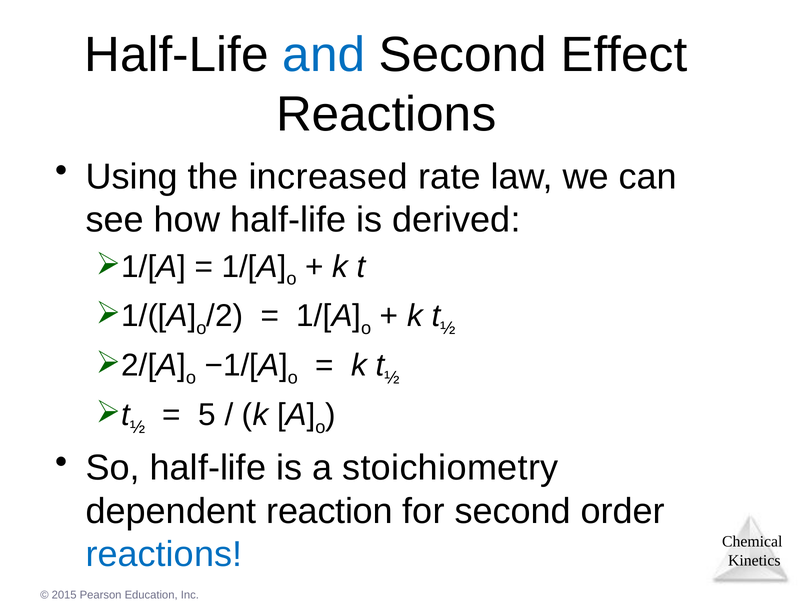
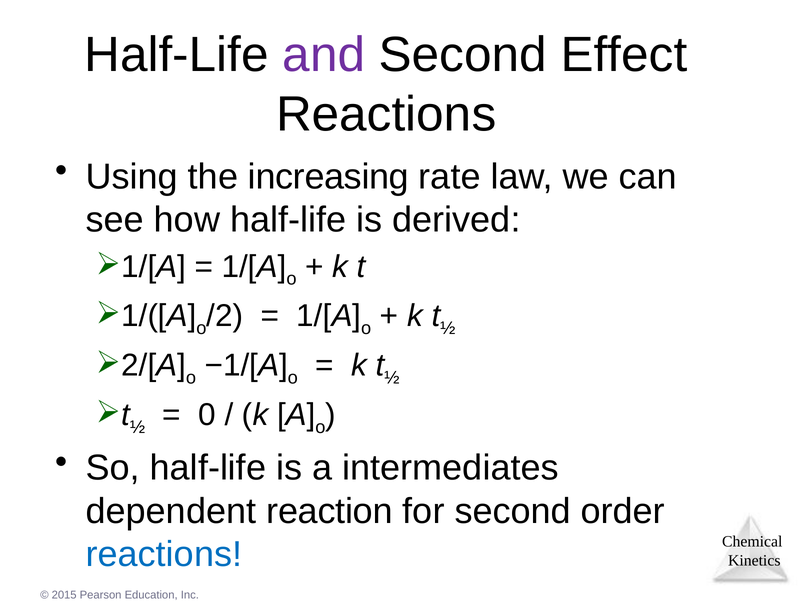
and colour: blue -> purple (324, 55)
increased: increased -> increasing (328, 177)
5: 5 -> 0 (207, 415)
stoichiometry: stoichiometry -> intermediates (450, 468)
